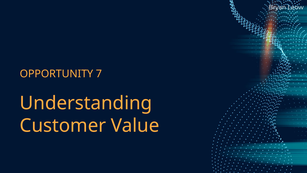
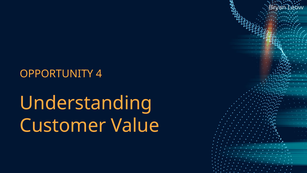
7: 7 -> 4 (99, 74)
